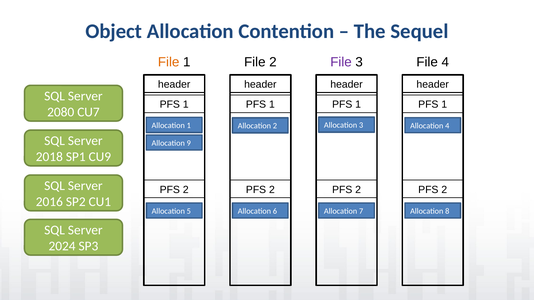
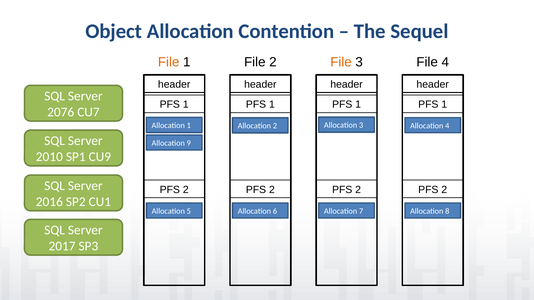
File colour: purple -> orange (341, 62)
2080: 2080 -> 2076 (61, 112)
2018: 2018 -> 2010 (49, 157)
2024: 2024 -> 2017 (62, 246)
